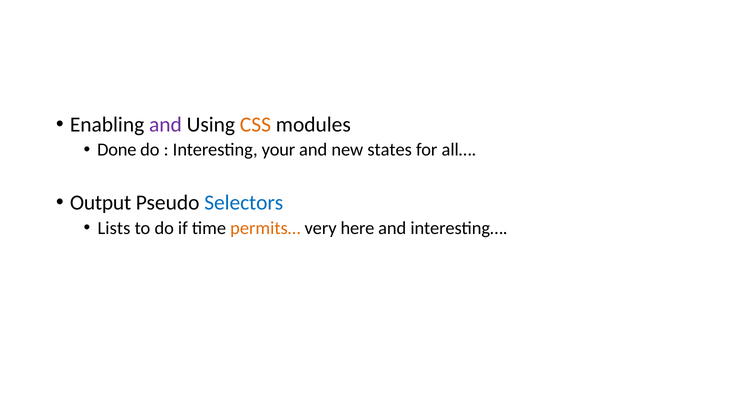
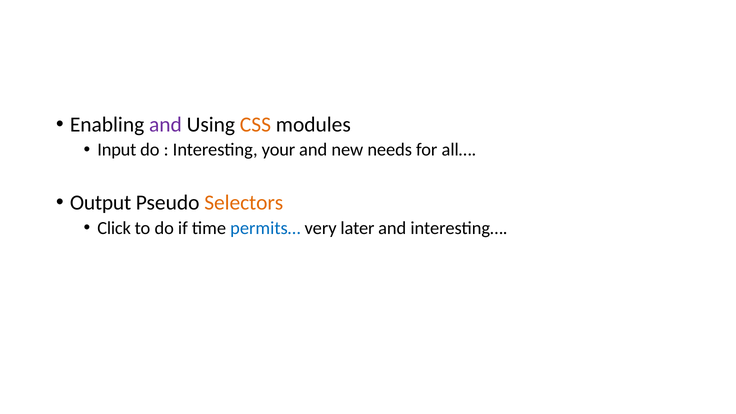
Done: Done -> Input (117, 150)
states: states -> needs (390, 150)
Selectors colour: blue -> orange (244, 203)
Lists: Lists -> Click (114, 228)
permits… colour: orange -> blue (265, 228)
here: here -> later (357, 228)
